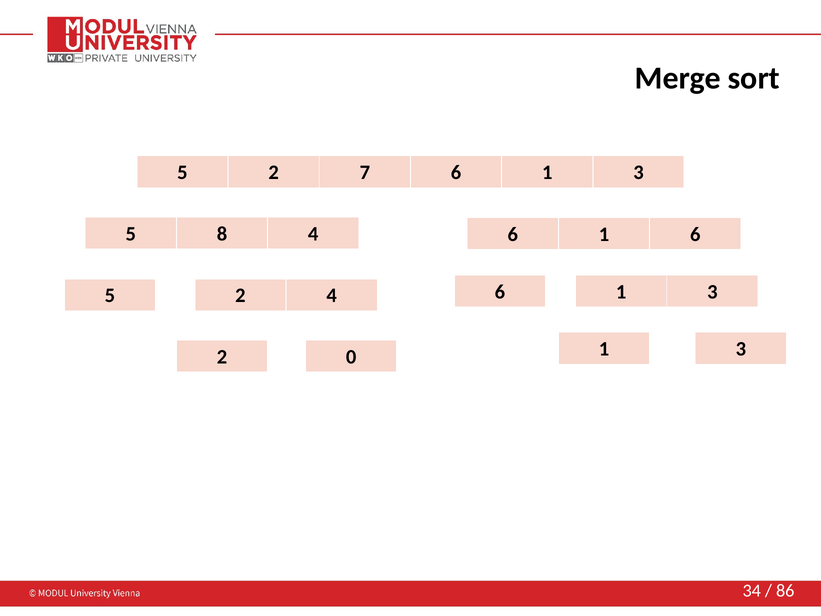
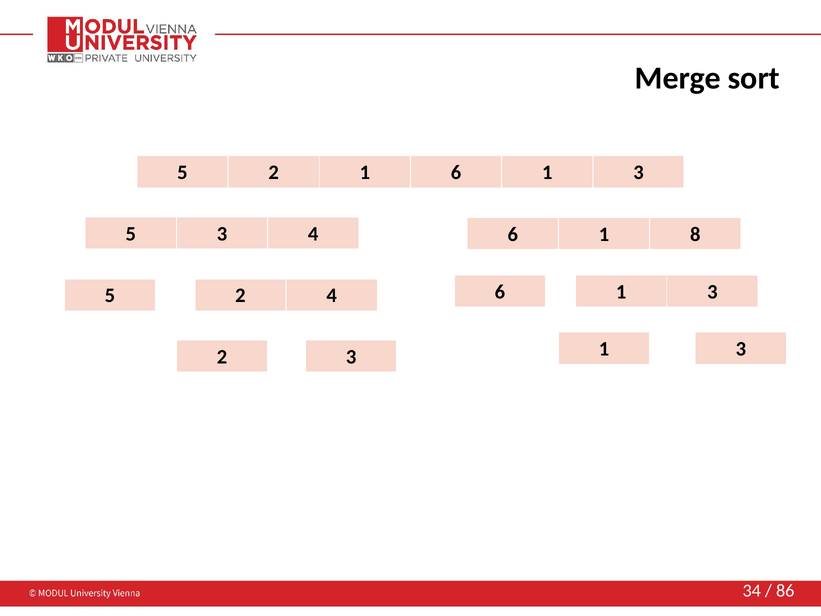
2 7: 7 -> 1 (365, 172)
5 8: 8 -> 3 (222, 234)
1 6: 6 -> 8 (695, 234)
2 0: 0 -> 3 (351, 357)
